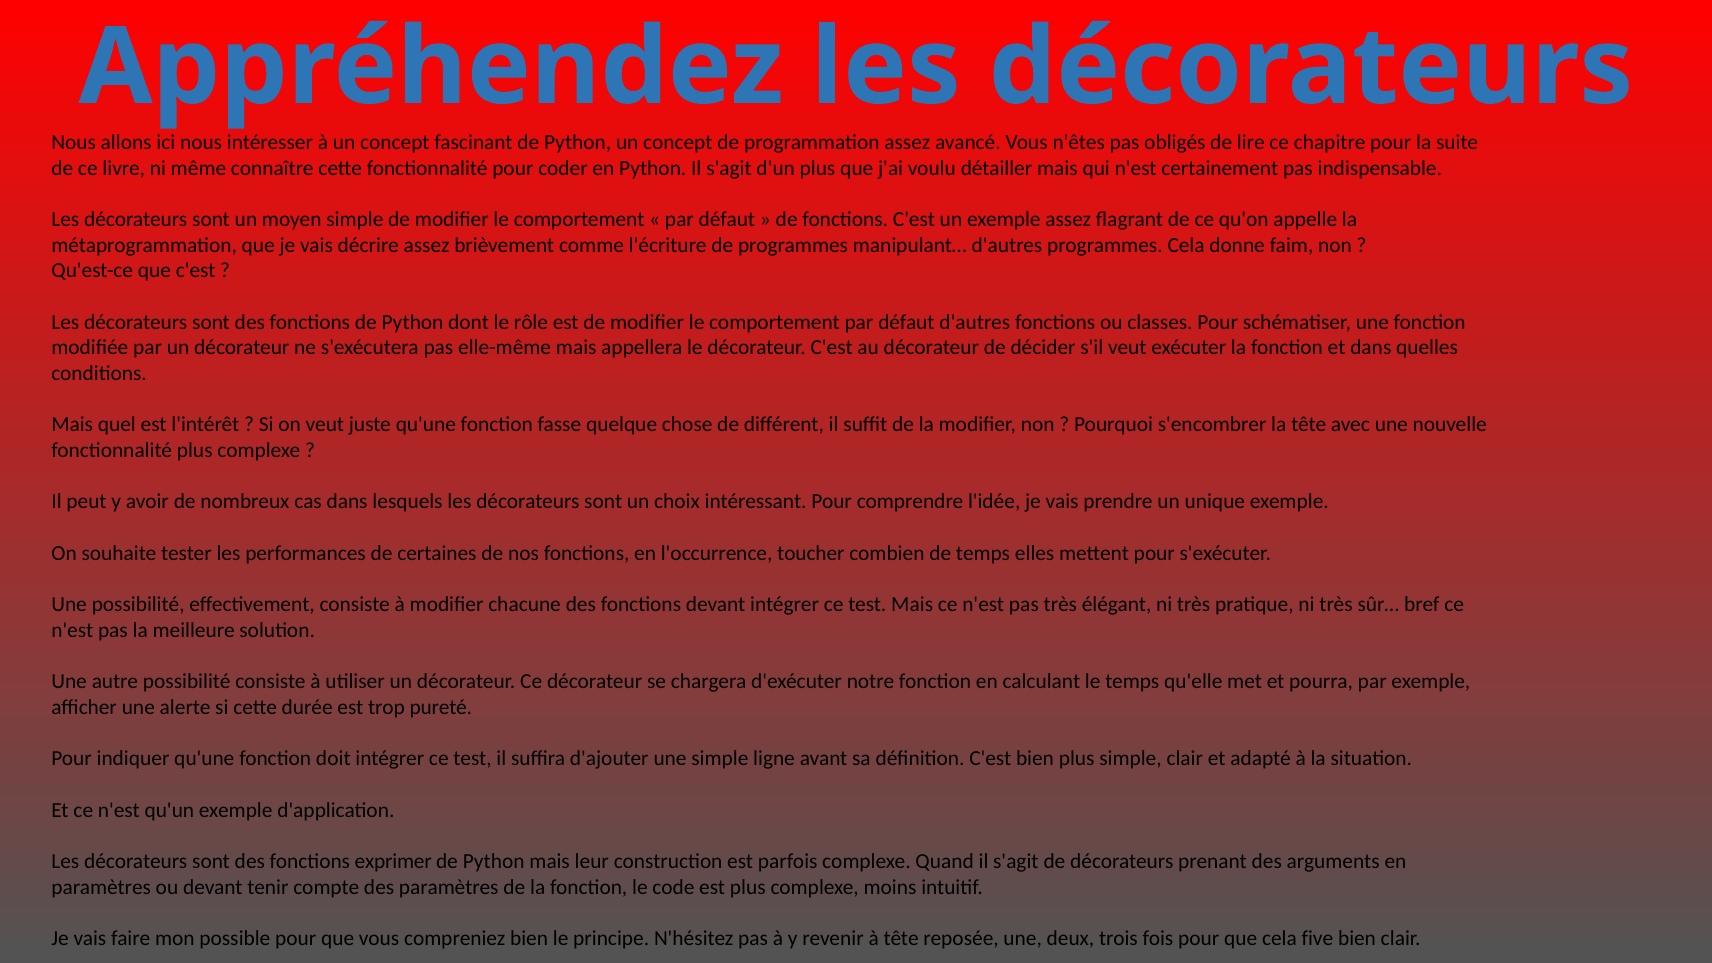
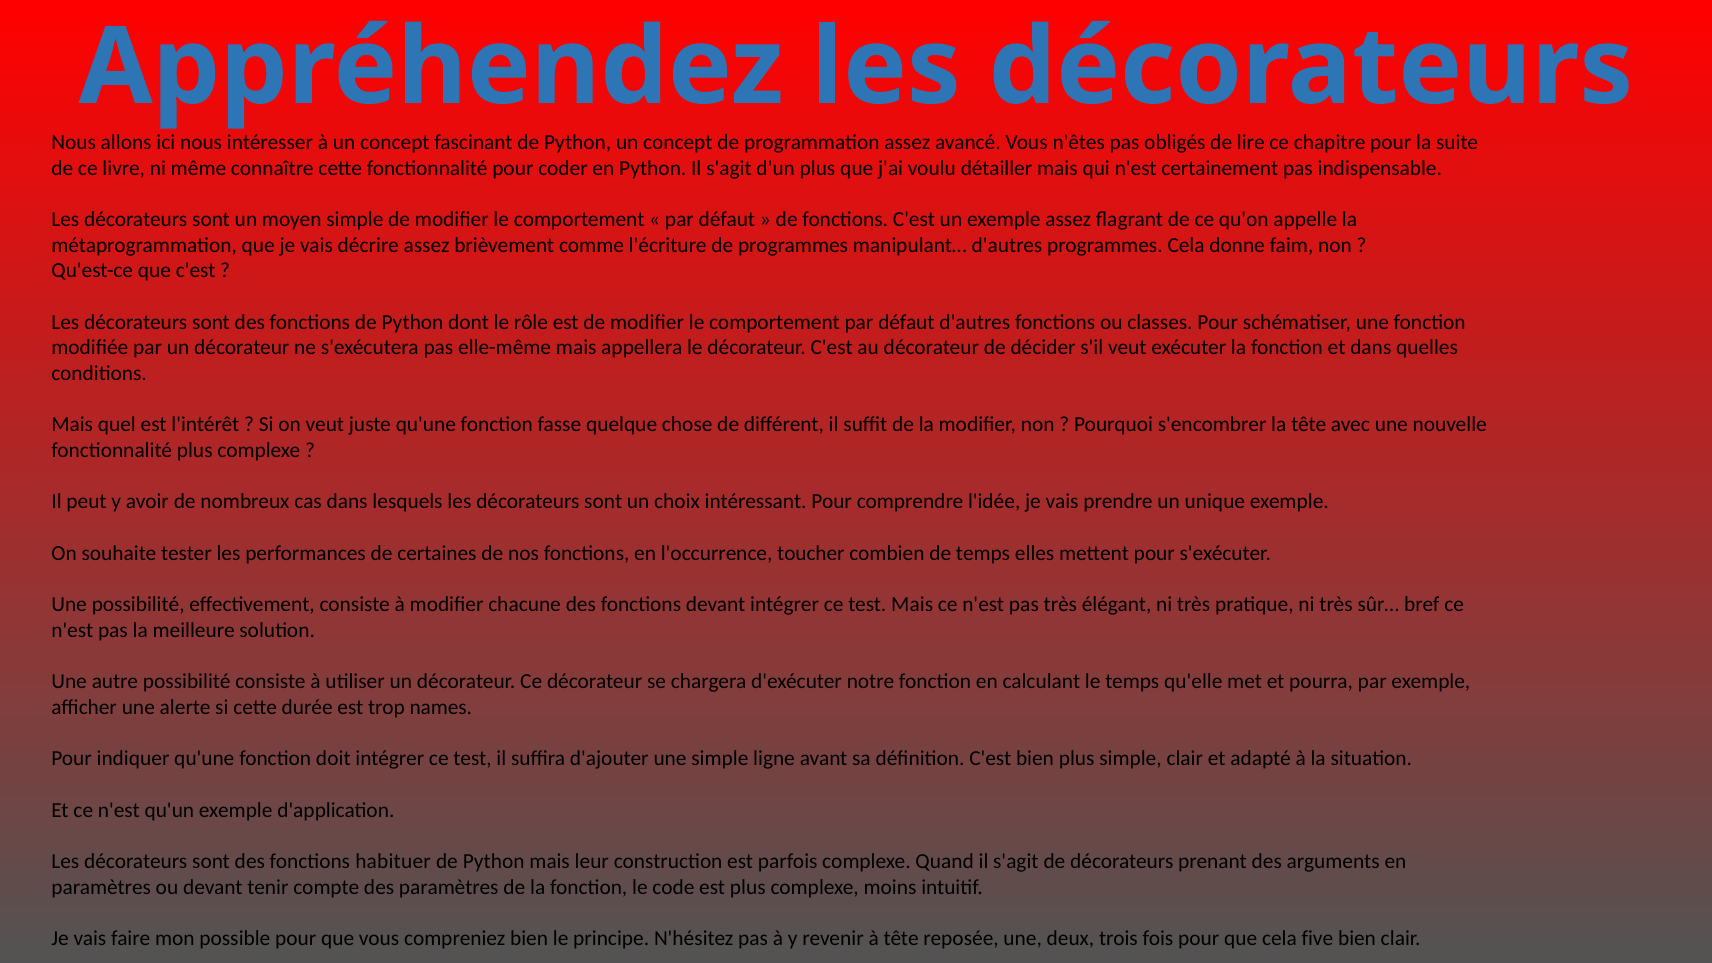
pureté: pureté -> names (441, 707)
exprimer: exprimer -> habituer (393, 861)
